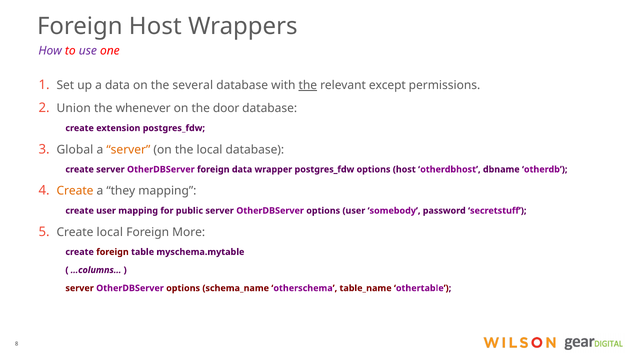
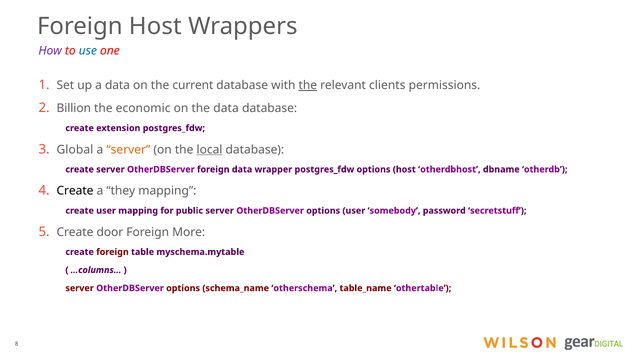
use colour: purple -> blue (88, 51)
several: several -> current (193, 85)
except: except -> clients (387, 85)
Union: Union -> Billion (74, 108)
whenever: whenever -> economic (143, 108)
the door: door -> data (226, 108)
local underline: none -> present (210, 150)
Create colour: orange -> black (75, 191)
Create local: local -> door (110, 232)
